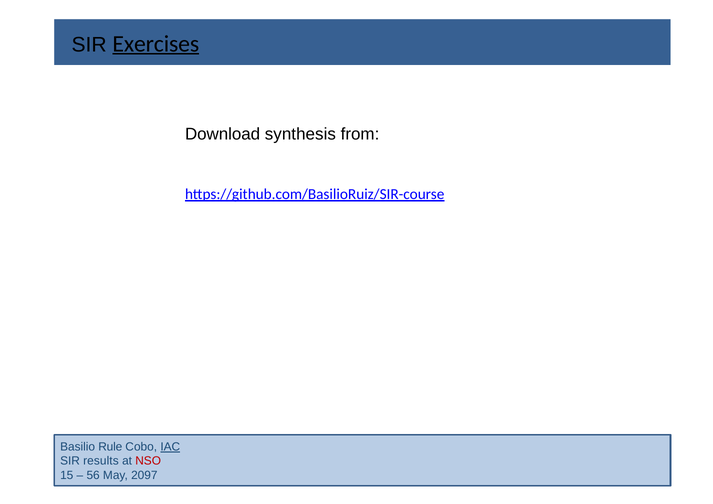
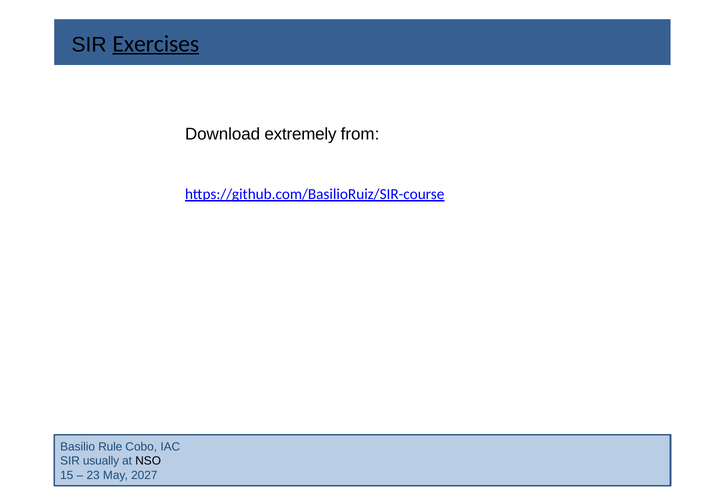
synthesis: synthesis -> extremely (300, 134)
IAC underline: present -> none (170, 447)
results: results -> usually (101, 461)
NSO colour: red -> black (148, 461)
56: 56 -> 23 (93, 475)
2097: 2097 -> 2027 (144, 475)
